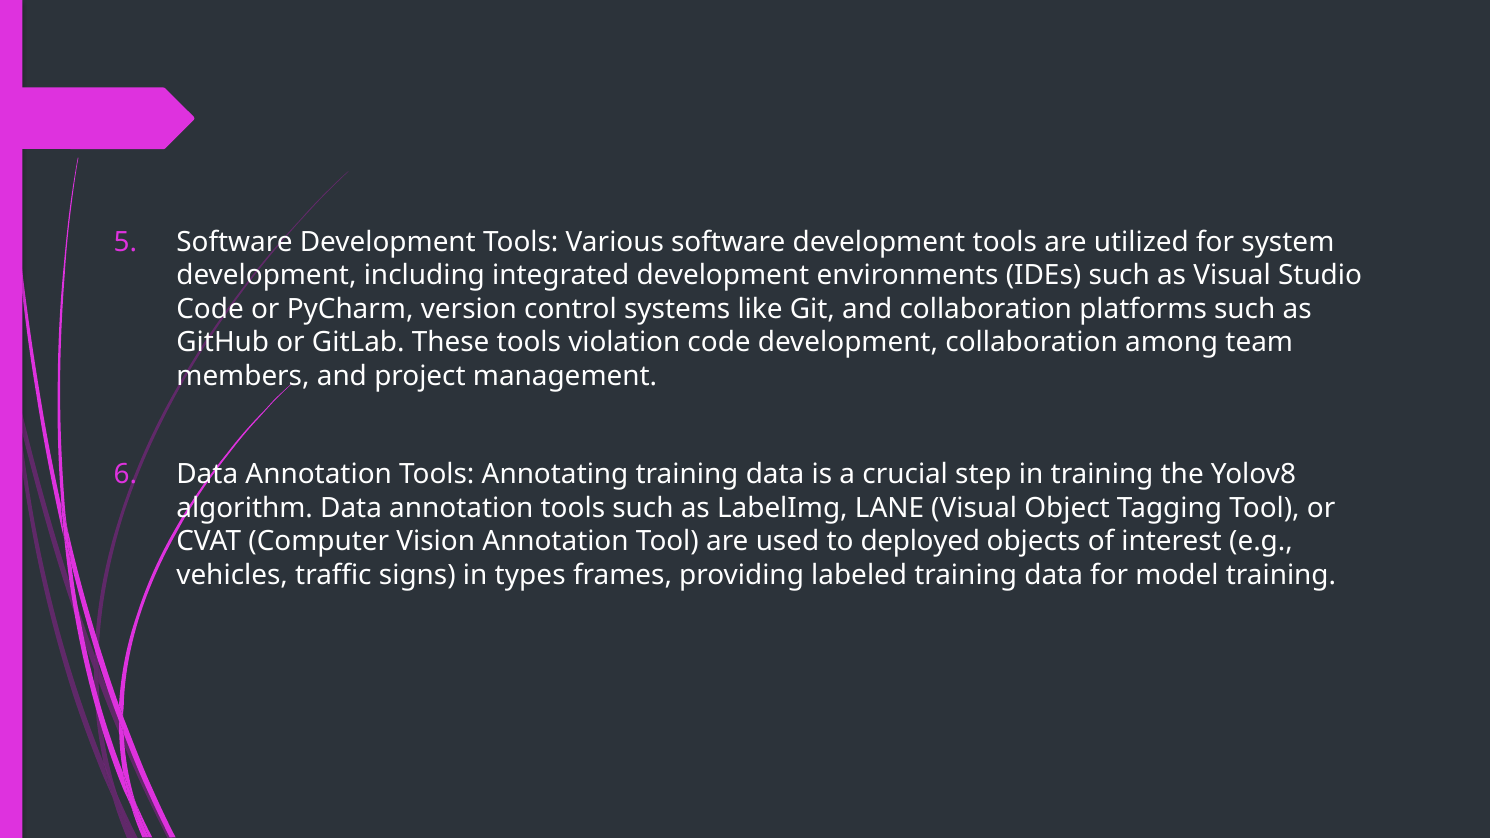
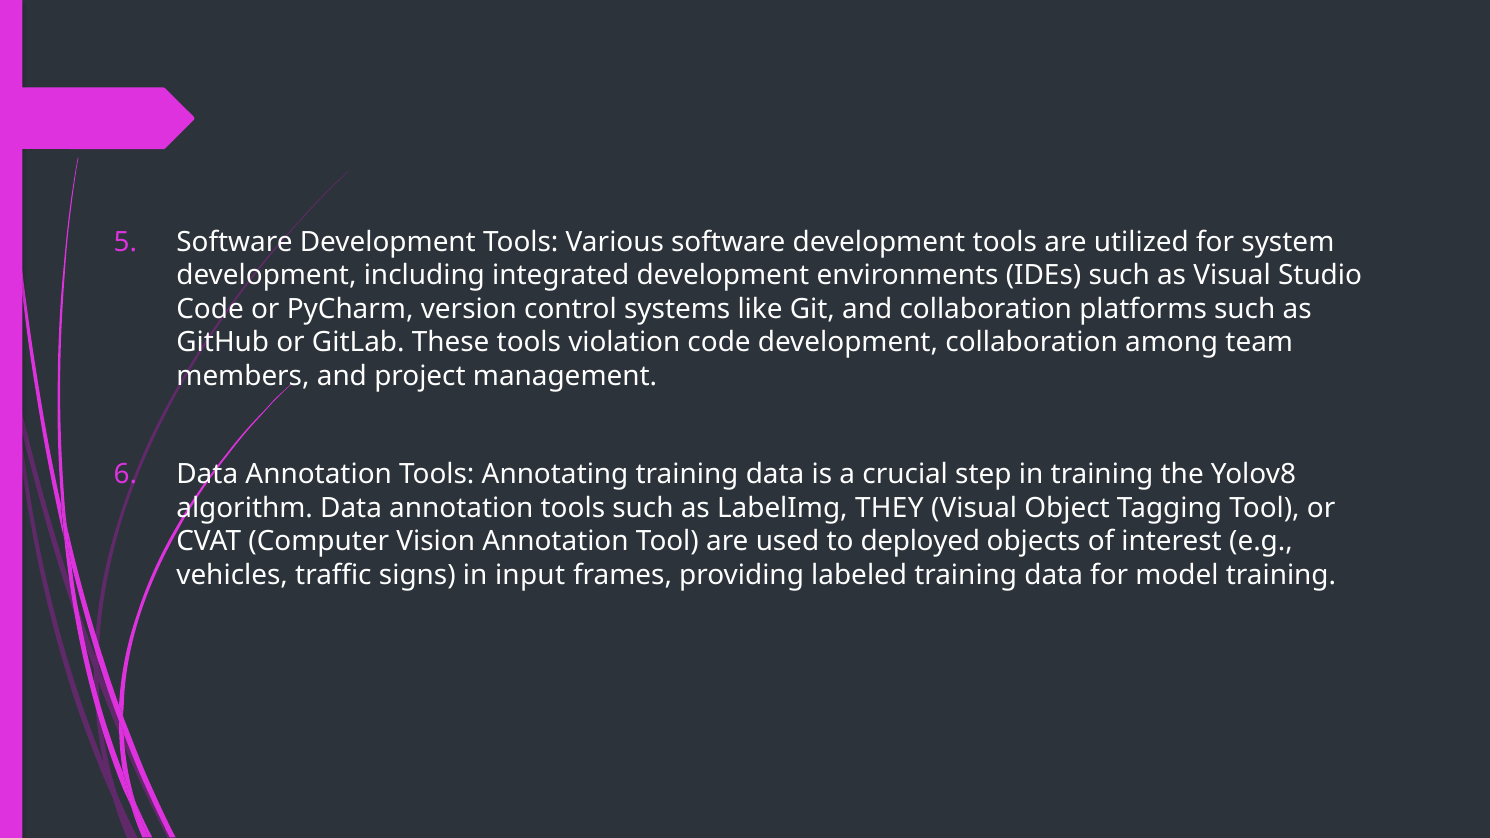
LANE: LANE -> THEY (889, 508)
types: types -> input (530, 575)
